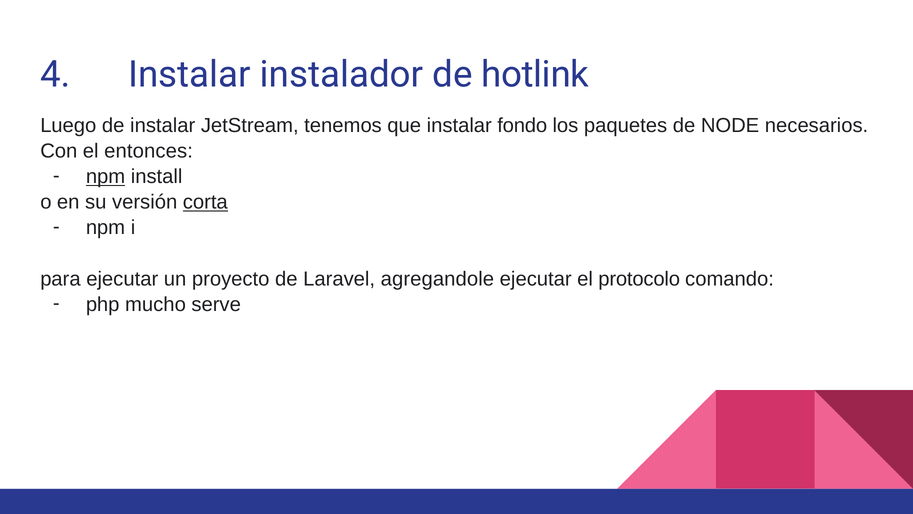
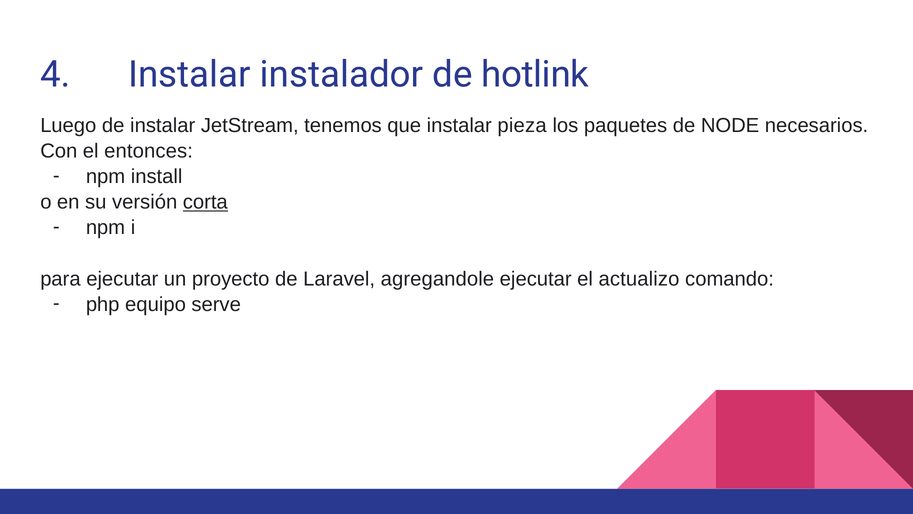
fondo: fondo -> pieza (522, 126)
npm underline: present -> none (106, 177)
protocolo: protocolo -> actualizo (639, 279)
mucho: mucho -> equipo (156, 304)
